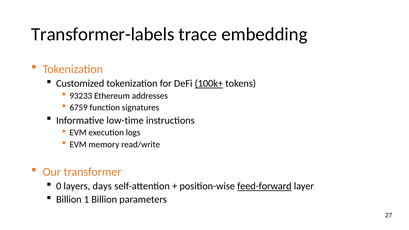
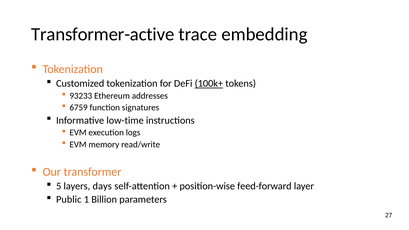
Transformer-labels: Transformer-labels -> Transformer-active (103, 34)
0: 0 -> 5 (59, 186)
feed-forward underline: present -> none (264, 186)
Billion: Billion -> Public (69, 200)
